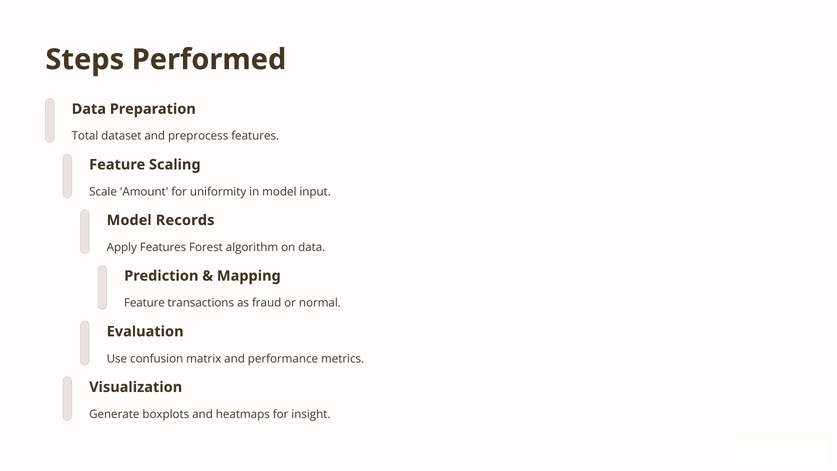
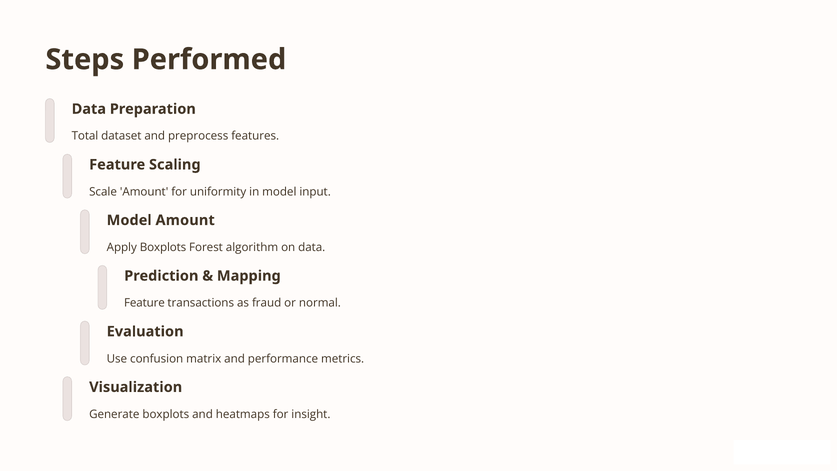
Model Records: Records -> Amount (185, 220)
Apply Features: Features -> Boxplots (163, 247)
